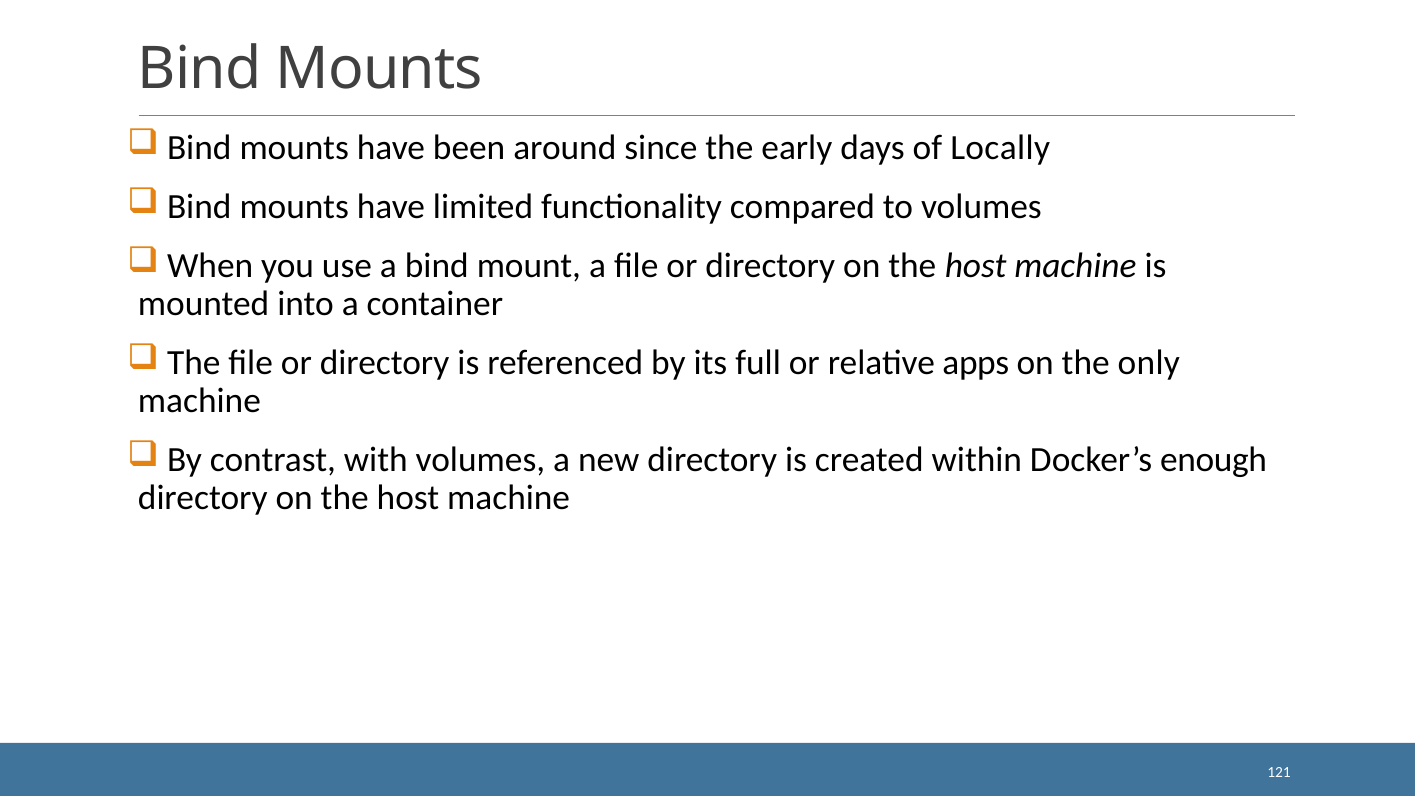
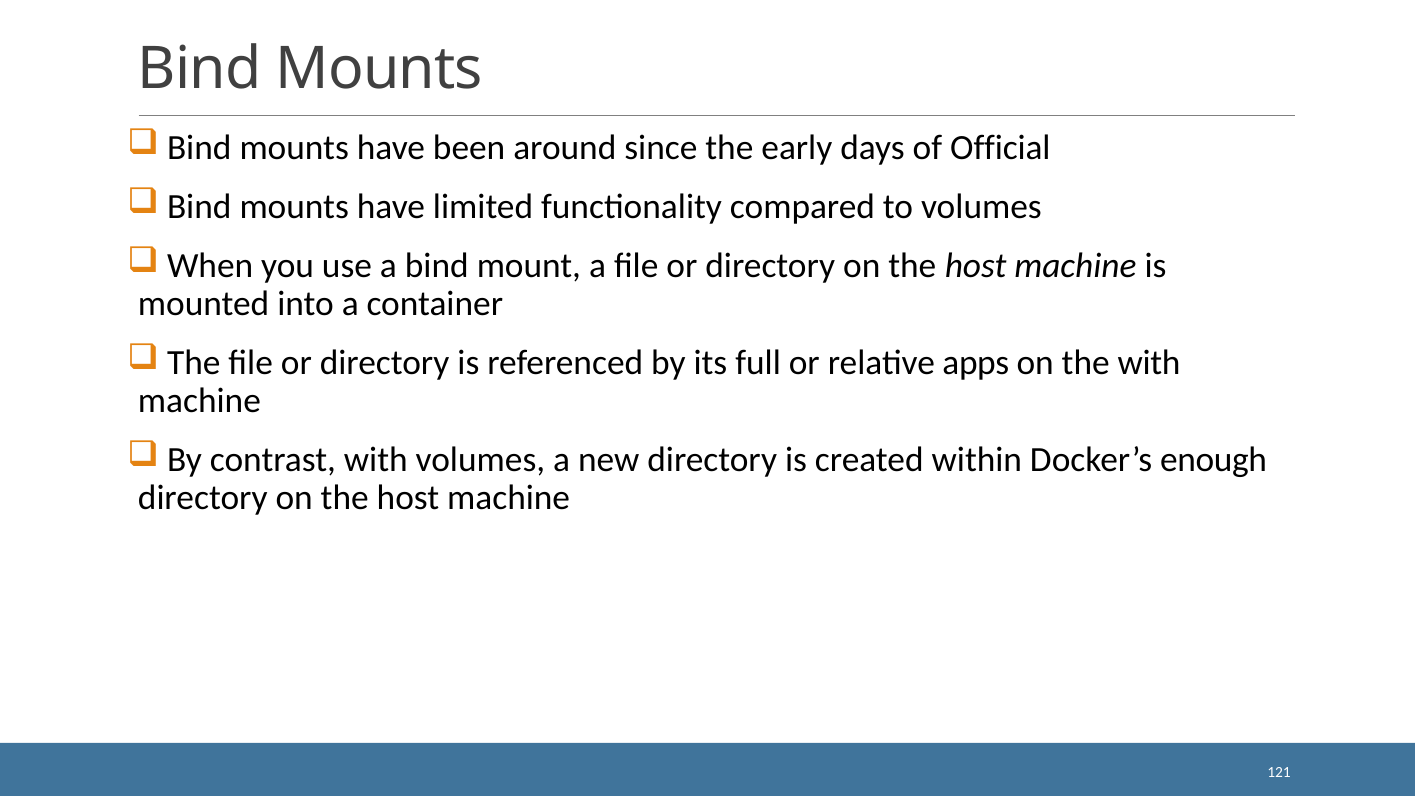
Locally: Locally -> Official (1000, 148)
the only: only -> with (1149, 363)
